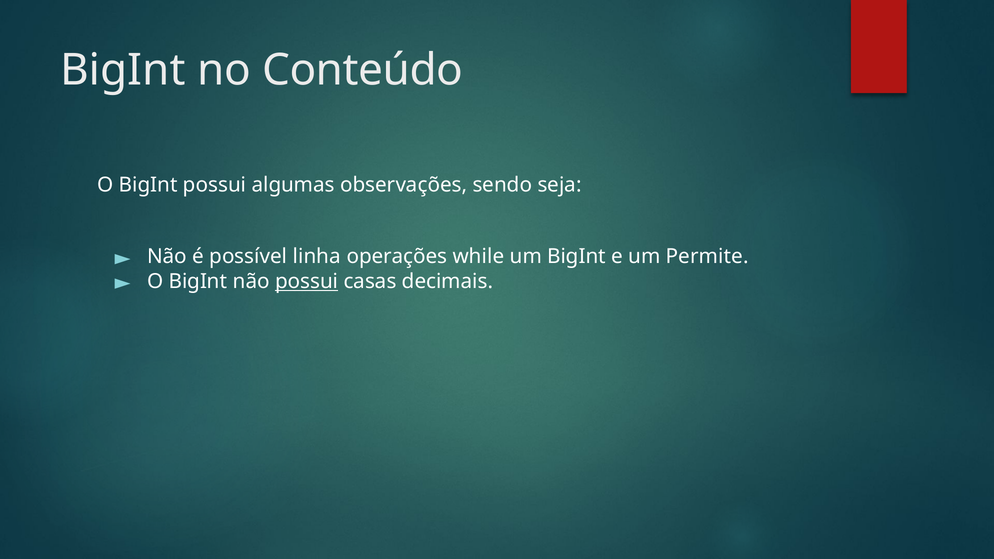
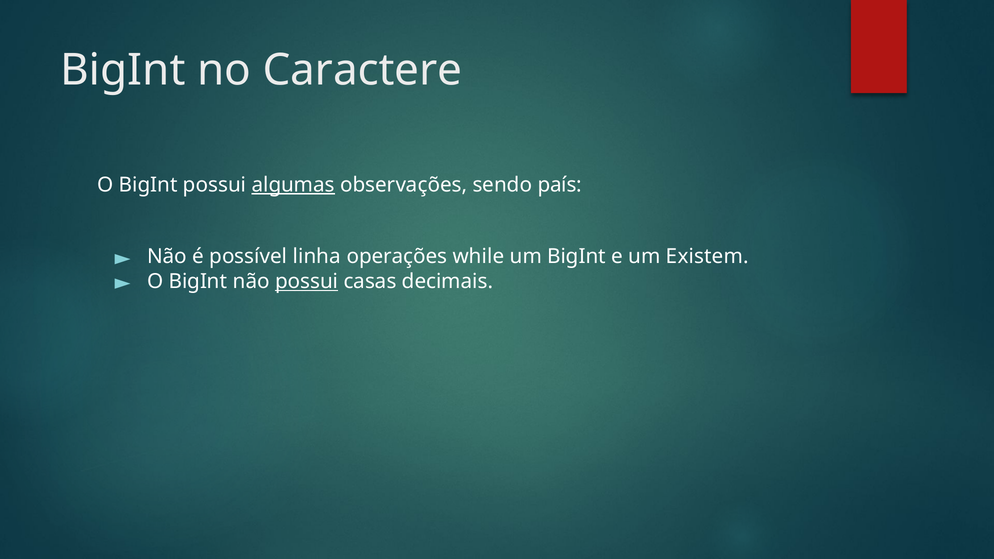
Conteúdo: Conteúdo -> Caractere (362, 70)
algumas underline: none -> present (293, 185)
seja: seja -> país (560, 185)
Permite: Permite -> Existem (707, 257)
